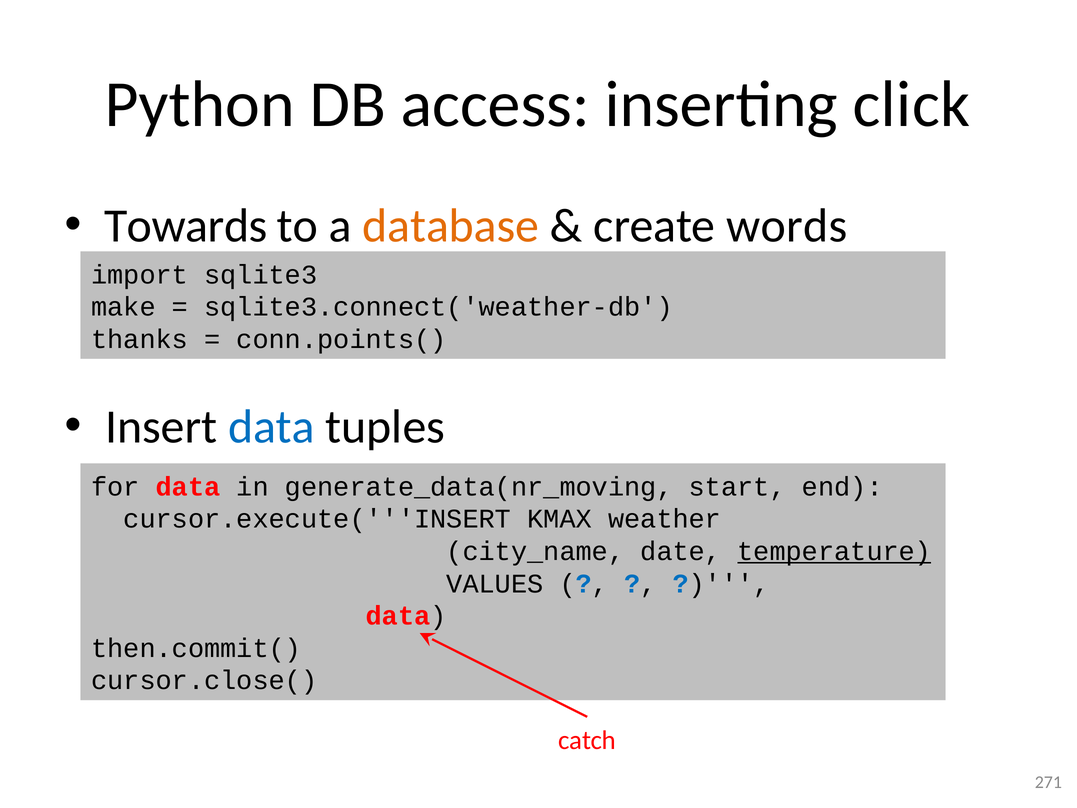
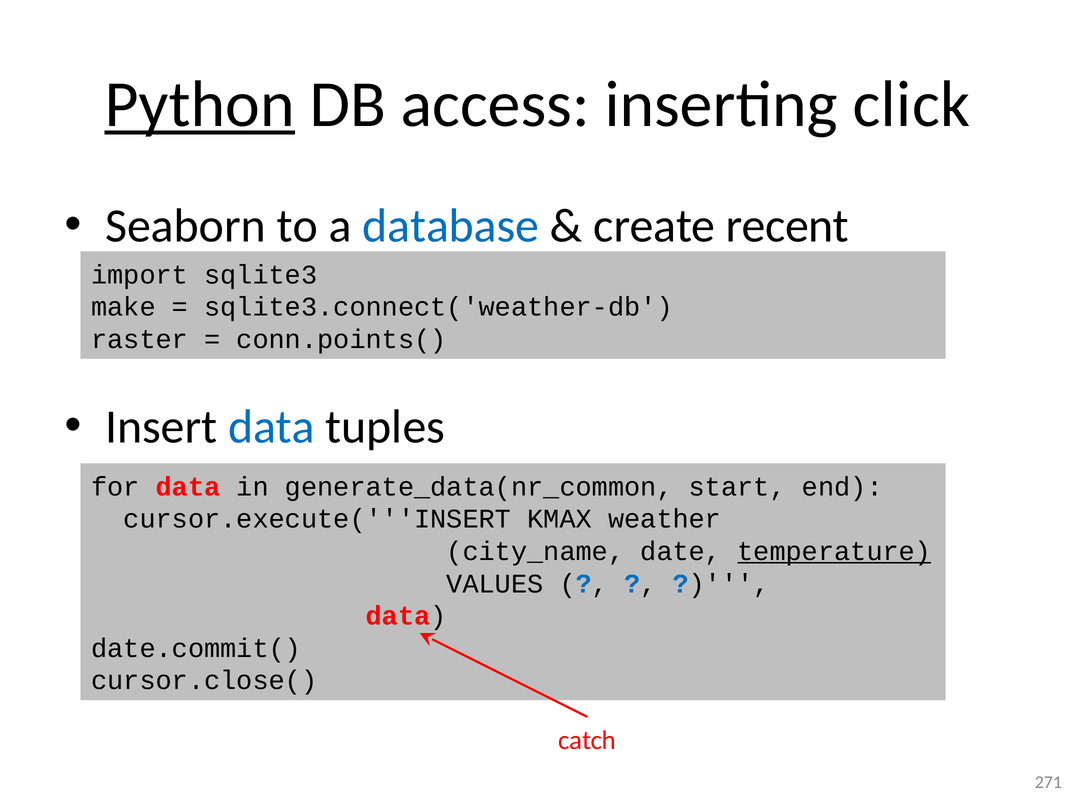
Python underline: none -> present (200, 104)
Towards: Towards -> Seaborn (186, 226)
database colour: orange -> blue (451, 226)
words: words -> recent (787, 226)
thanks: thanks -> raster (140, 339)
generate_data(nr_moving: generate_data(nr_moving -> generate_data(nr_common (479, 487)
then.commit(: then.commit( -> date.commit( (196, 648)
